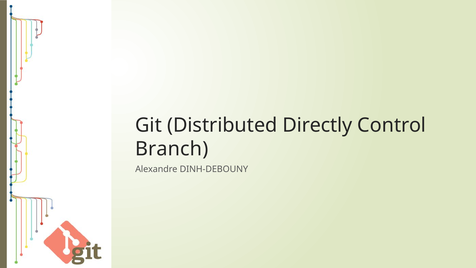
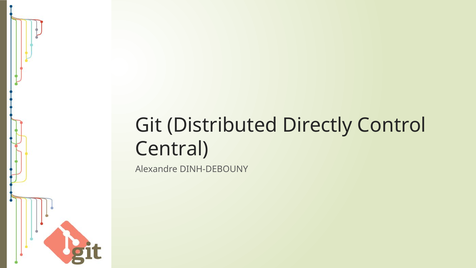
Branch: Branch -> Central (172, 149)
